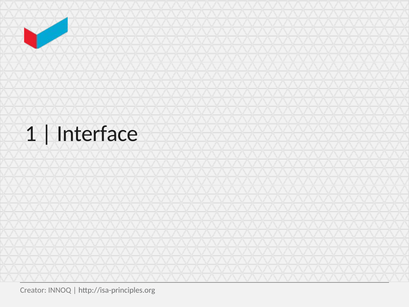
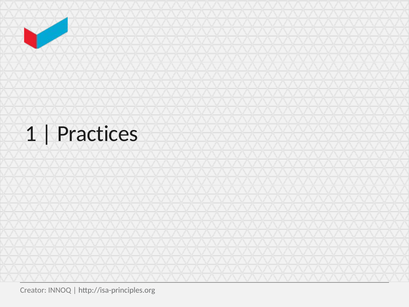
Interface: Interface -> Practices (98, 134)
